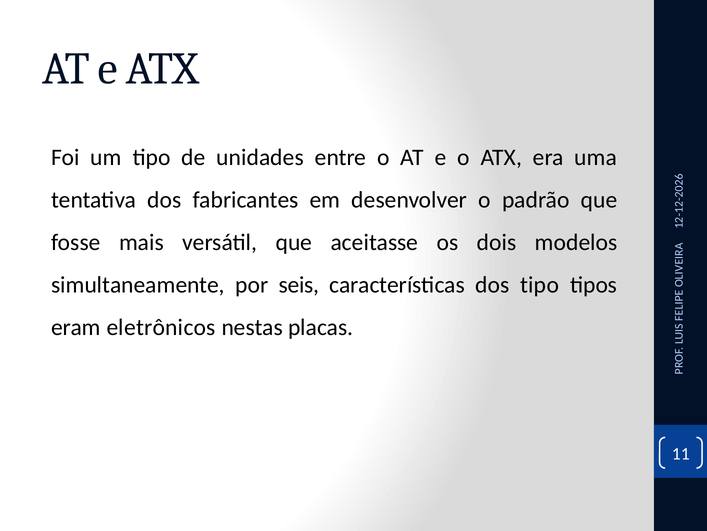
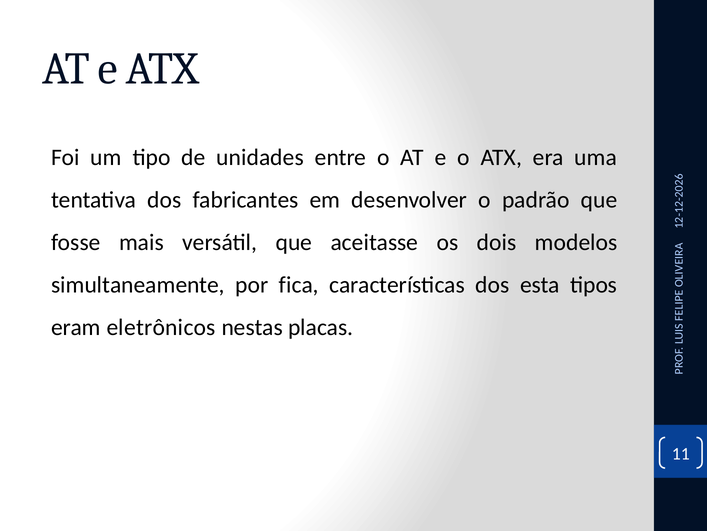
seis: seis -> fica (299, 284)
dos tipo: tipo -> esta (540, 284)
